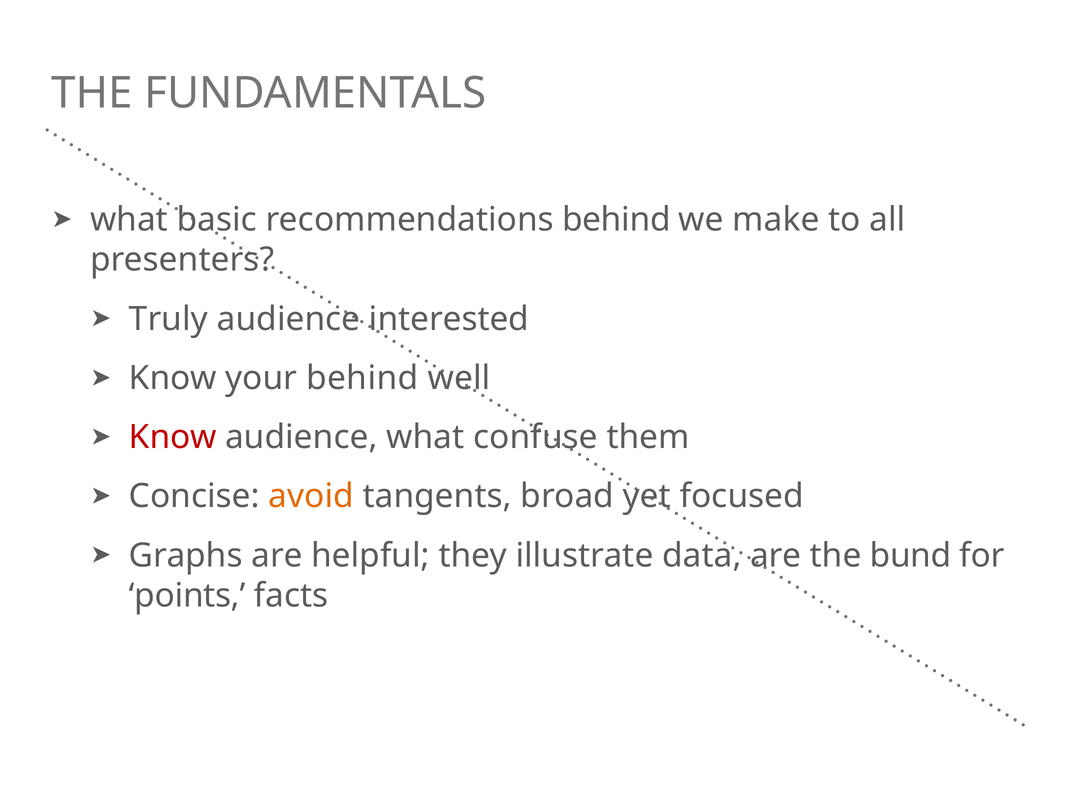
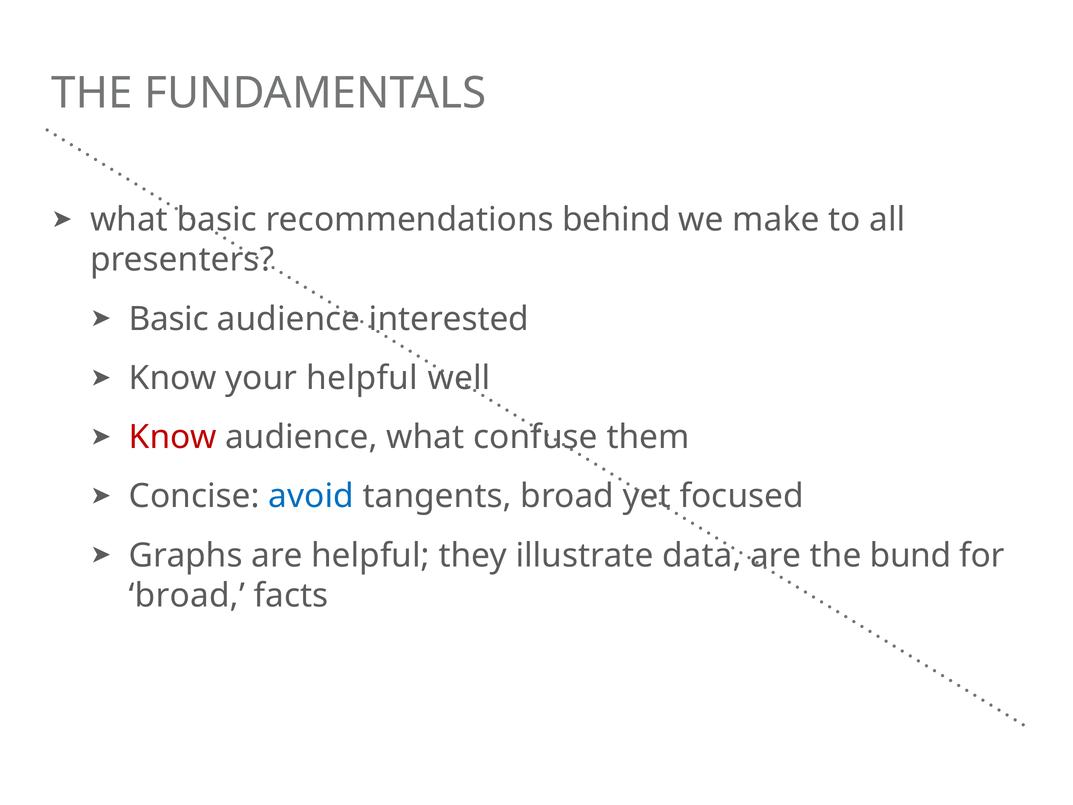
Truly: Truly -> Basic (169, 319)
your behind: behind -> helpful (362, 378)
avoid colour: orange -> blue (311, 496)
points: points -> broad (187, 596)
